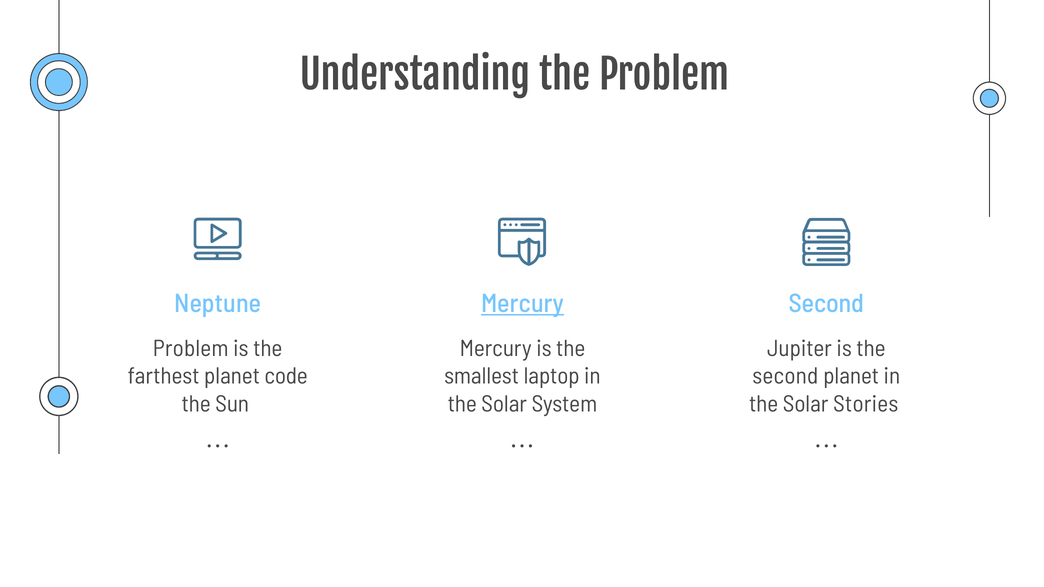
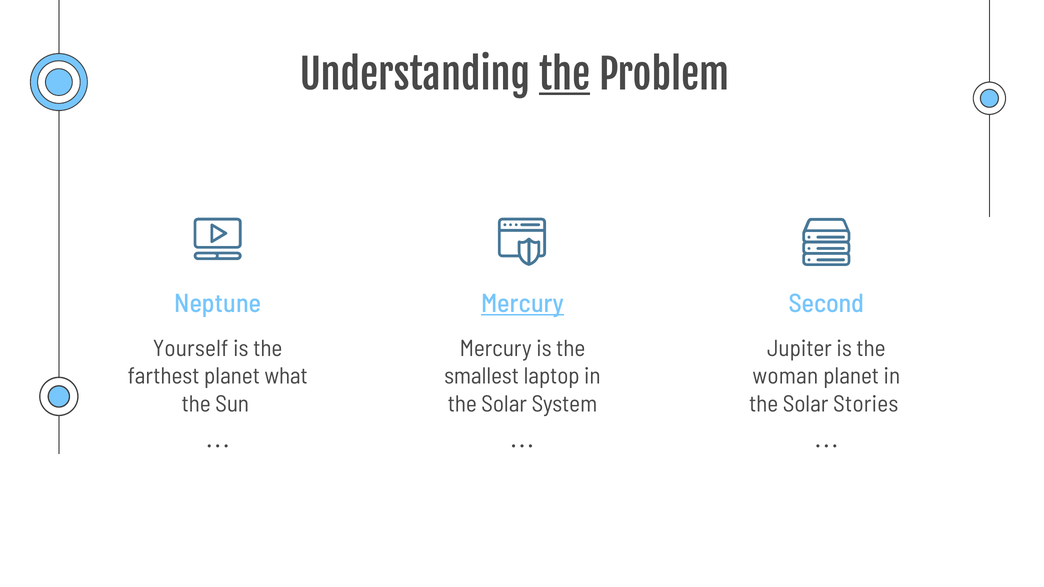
the underline: none -> present (565, 76)
Problem: Problem -> Yourself (191, 349)
code: code -> what (286, 376)
second: second -> woman (785, 376)
